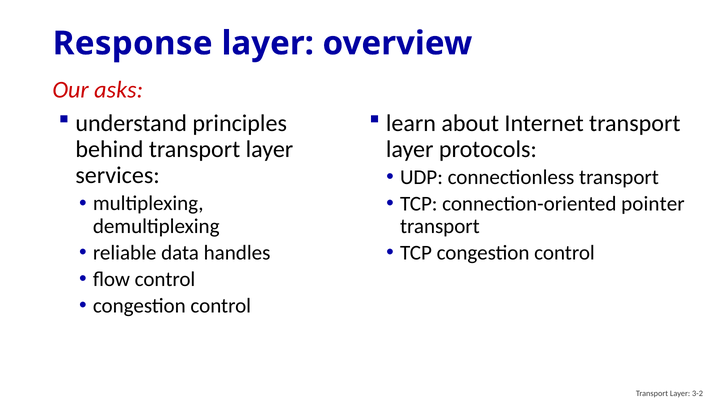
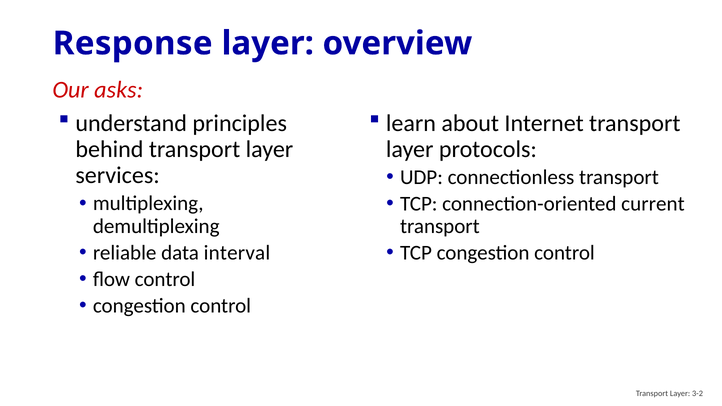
pointer: pointer -> current (653, 204)
handles: handles -> interval (237, 253)
